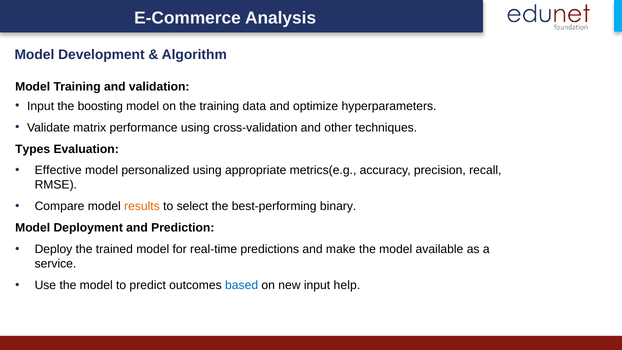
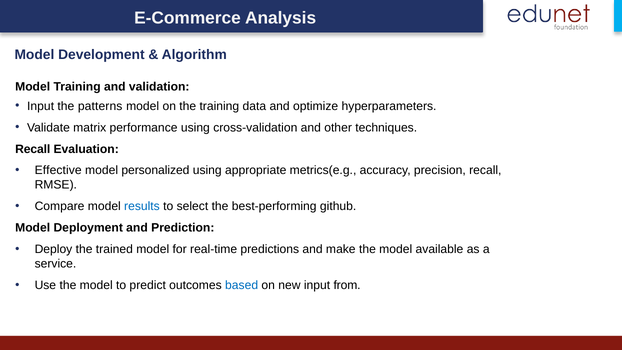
boosting: boosting -> patterns (100, 106)
Types: Types -> Recall (33, 149)
results colour: orange -> blue (142, 206)
binary: binary -> github (338, 206)
help: help -> from (347, 285)
